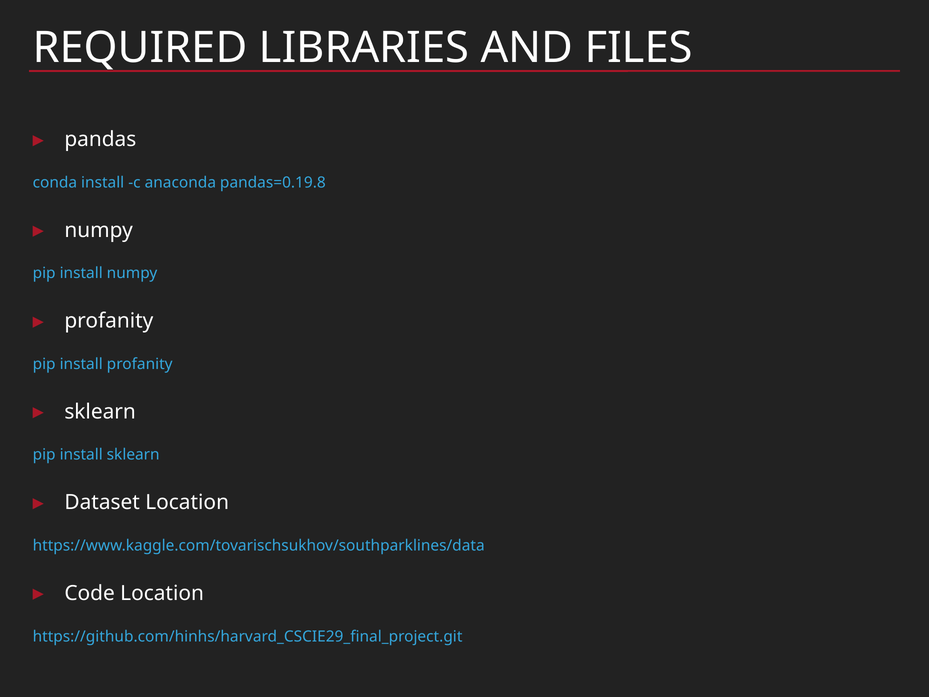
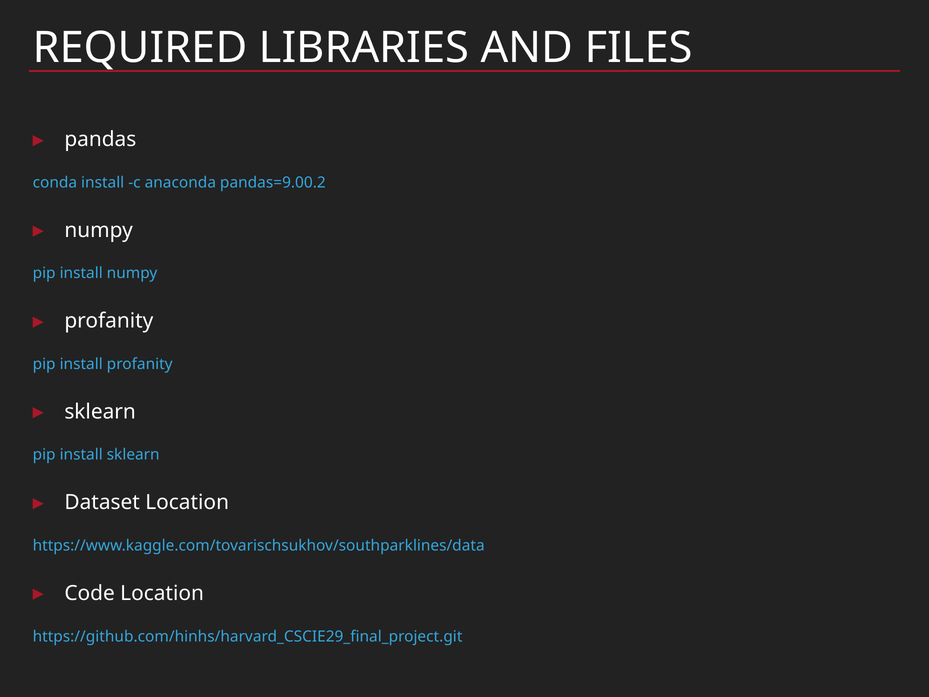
pandas=0.19.8: pandas=0.19.8 -> pandas=9.00.2 (273, 183)
